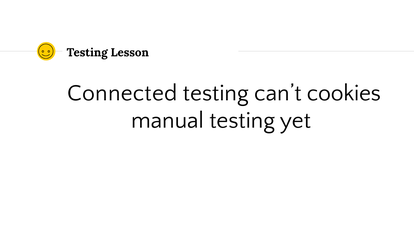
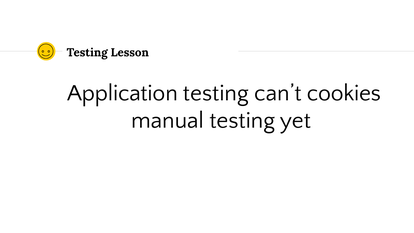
Connected: Connected -> Application (123, 93)
